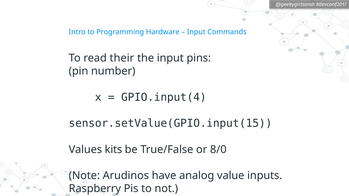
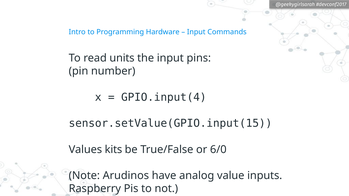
their: their -> units (122, 58)
8/0: 8/0 -> 6/0 (218, 150)
